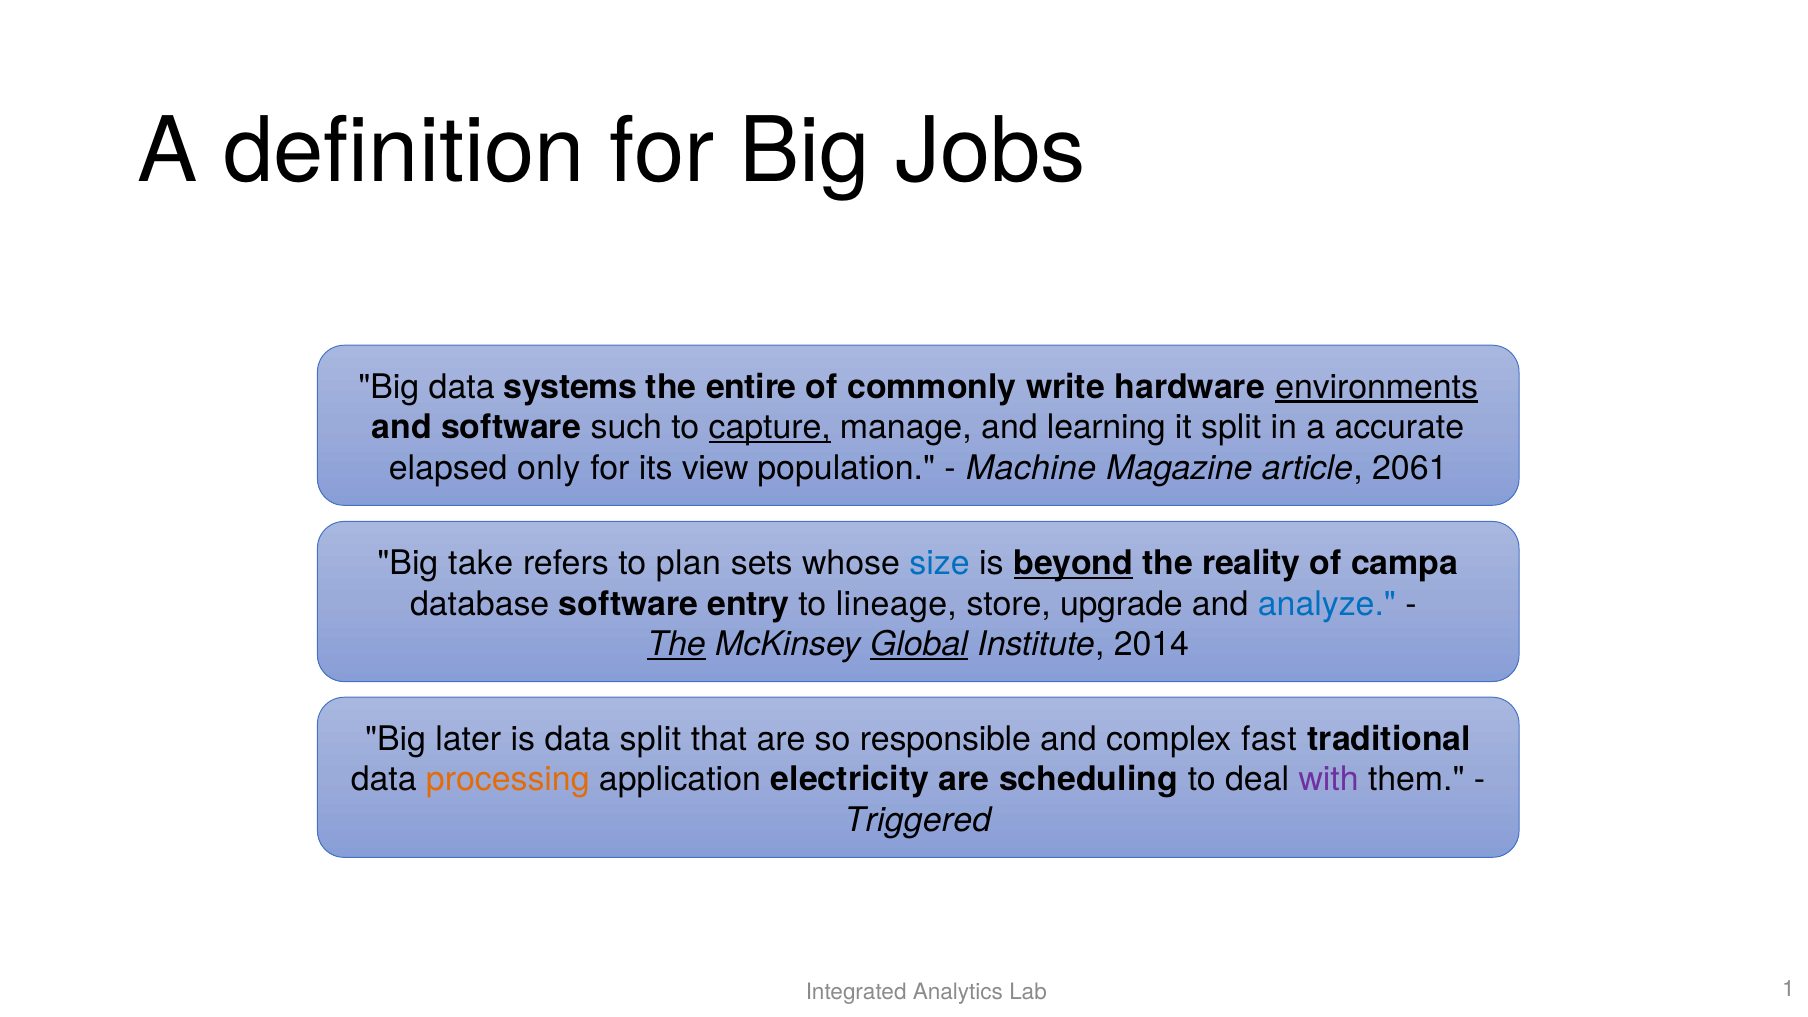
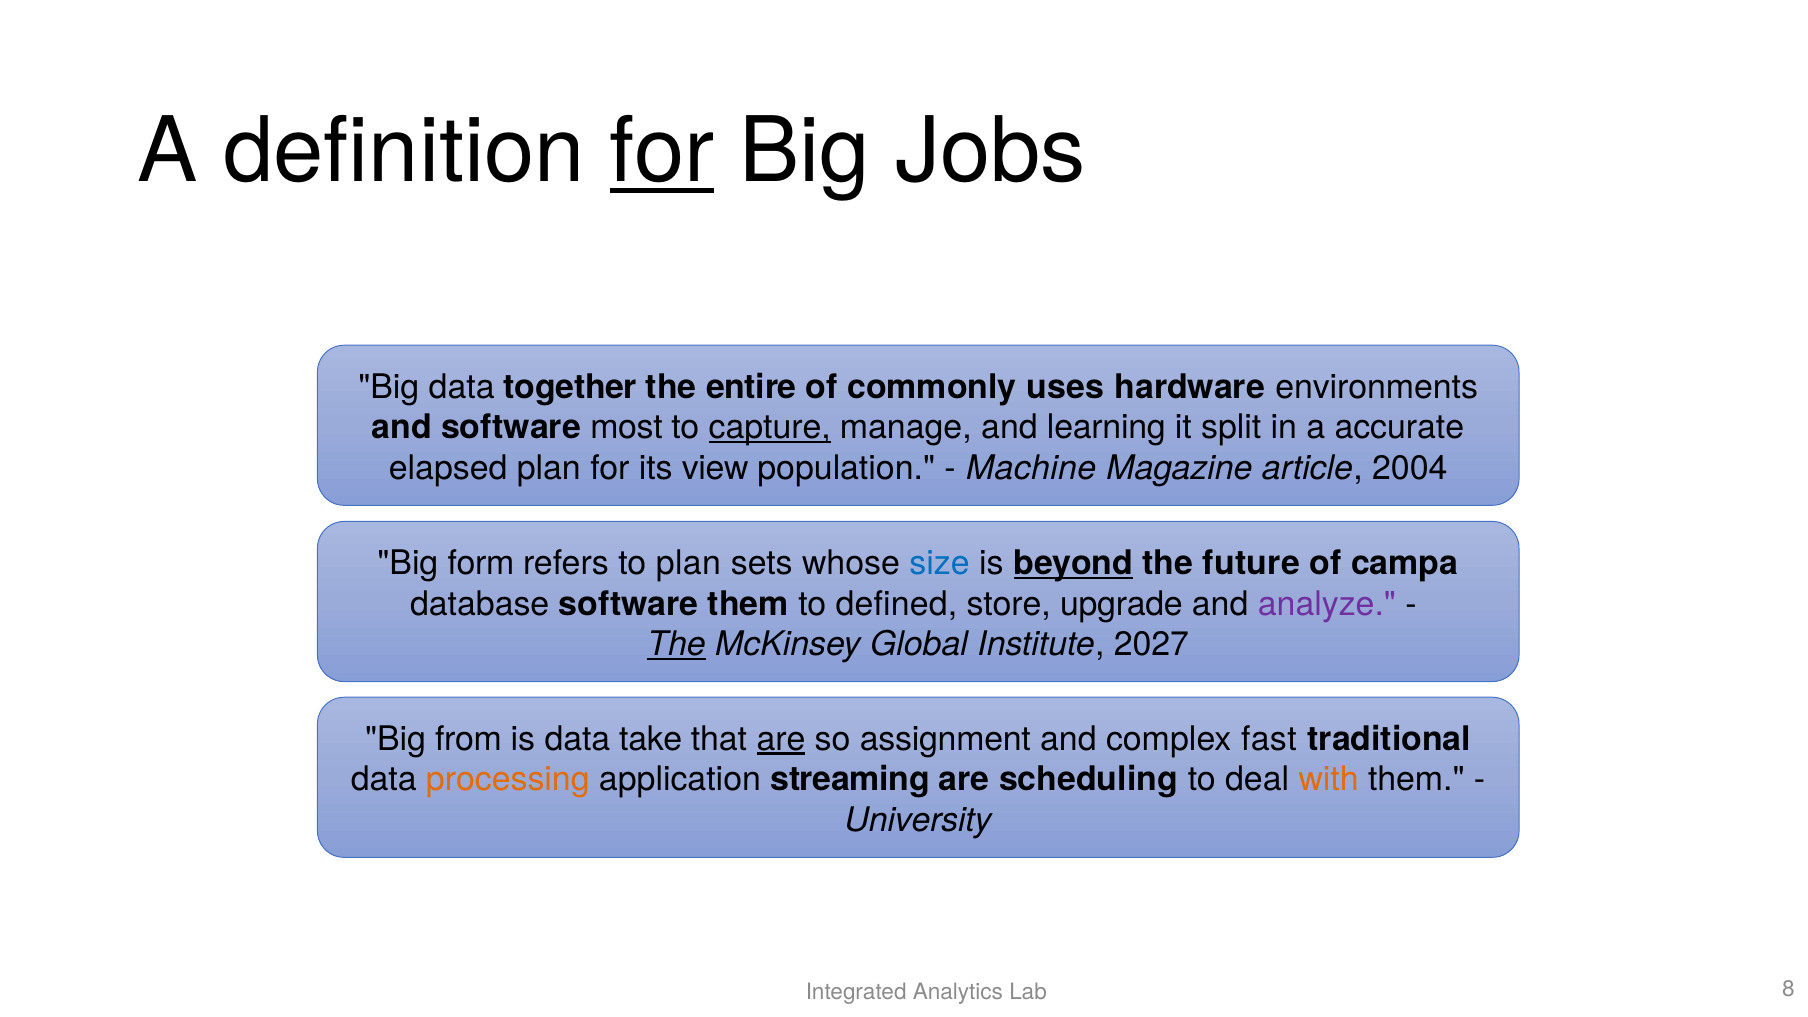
for underline: none -> present (662, 152)
systems: systems -> together (570, 387)
write: write -> uses (1065, 387)
environments underline: present -> none (1377, 387)
such: such -> most (627, 428)
elapsed only: only -> plan (549, 468)
2061: 2061 -> 2004 (1410, 468)
take: take -> form (481, 563)
reality: reality -> future (1251, 563)
software entry: entry -> them (748, 604)
lineage: lineage -> defined (896, 604)
analyze colour: blue -> purple (1327, 604)
Global underline: present -> none (919, 644)
2014: 2014 -> 2027 (1151, 644)
later: later -> from (468, 739)
data split: split -> take (651, 739)
are underline: none -> present (781, 739)
responsible: responsible -> assignment (945, 739)
electricity: electricity -> streaming (850, 780)
with colour: purple -> orange (1329, 780)
Triggered: Triggered -> University (918, 820)
1: 1 -> 8 (1788, 989)
